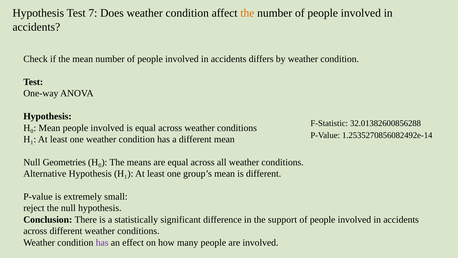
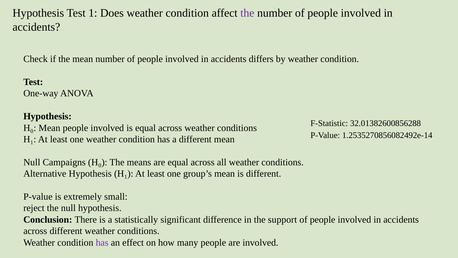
7: 7 -> 1 (93, 13)
the colour: orange -> purple (247, 13)
Geometries: Geometries -> Campaigns (64, 162)
